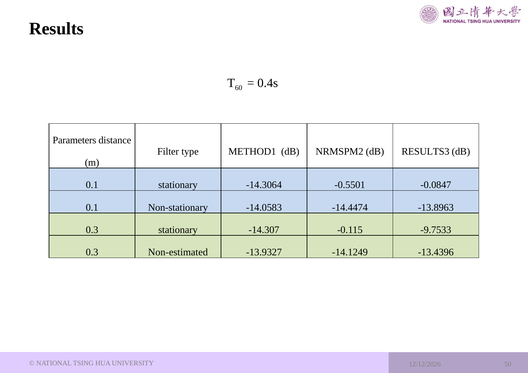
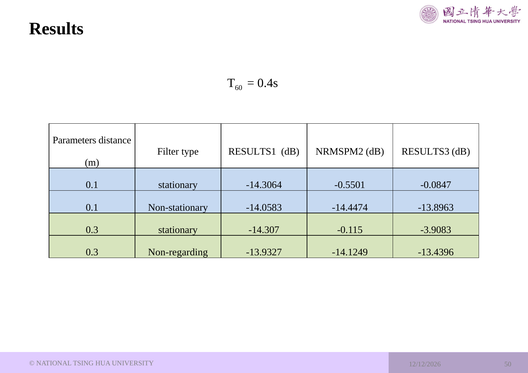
METHOD1: METHOD1 -> RESULTS1 (252, 152)
-9.7533: -9.7533 -> -3.9083 (436, 230)
Non-estimated: Non-estimated -> Non-regarding (178, 253)
